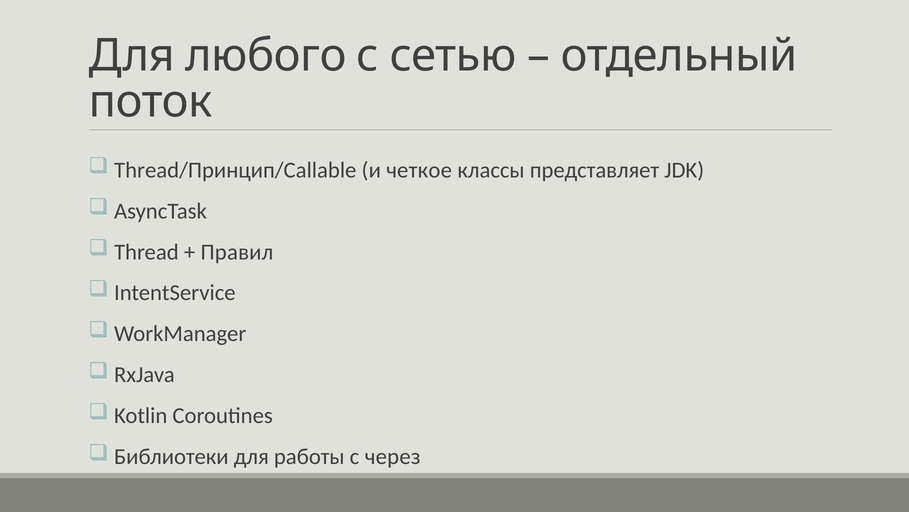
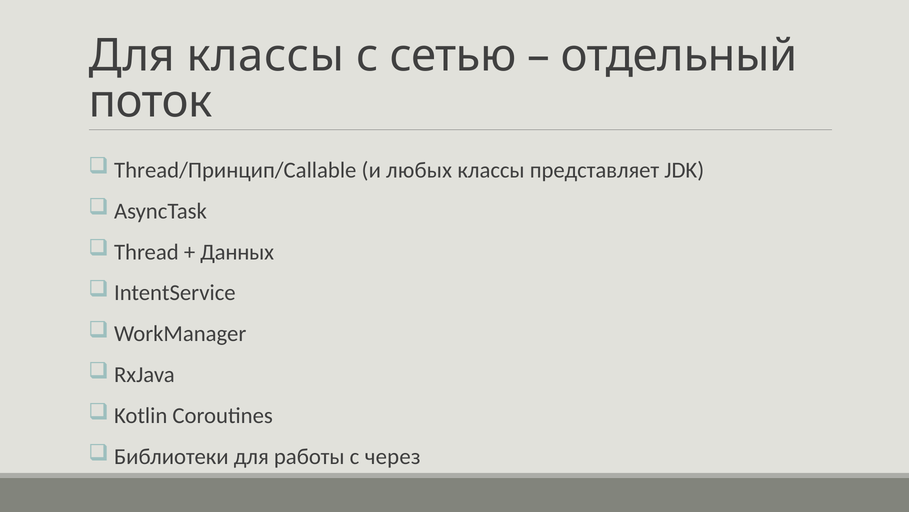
Для любого: любого -> классы (265, 55)
четкое: четкое -> любых (419, 170)
Правил: Правил -> Данных (237, 252)
